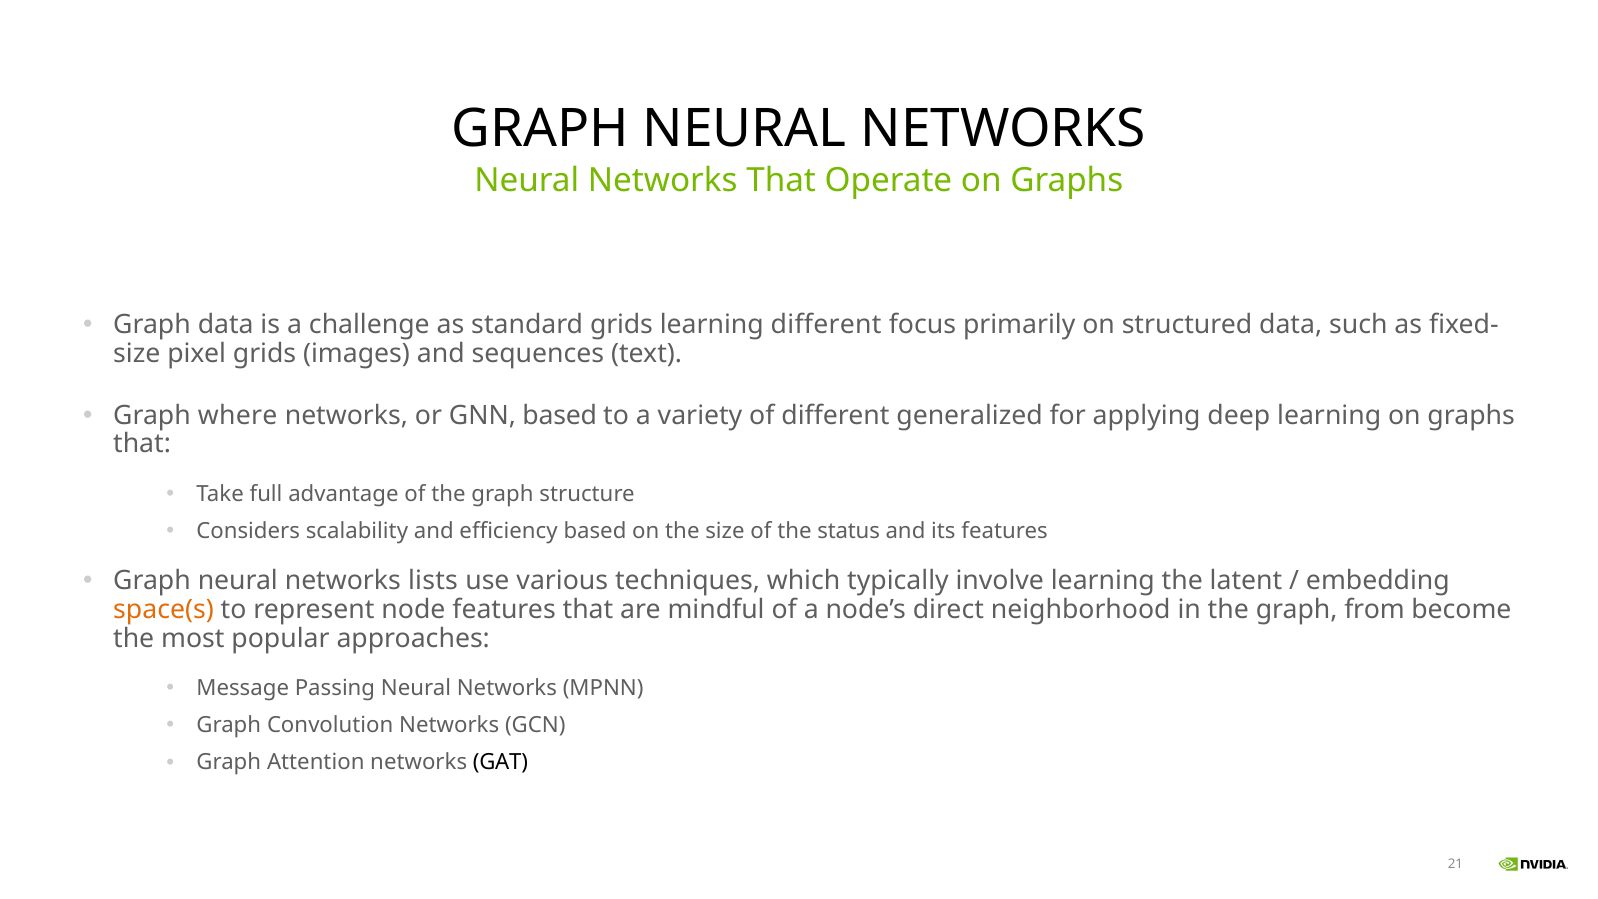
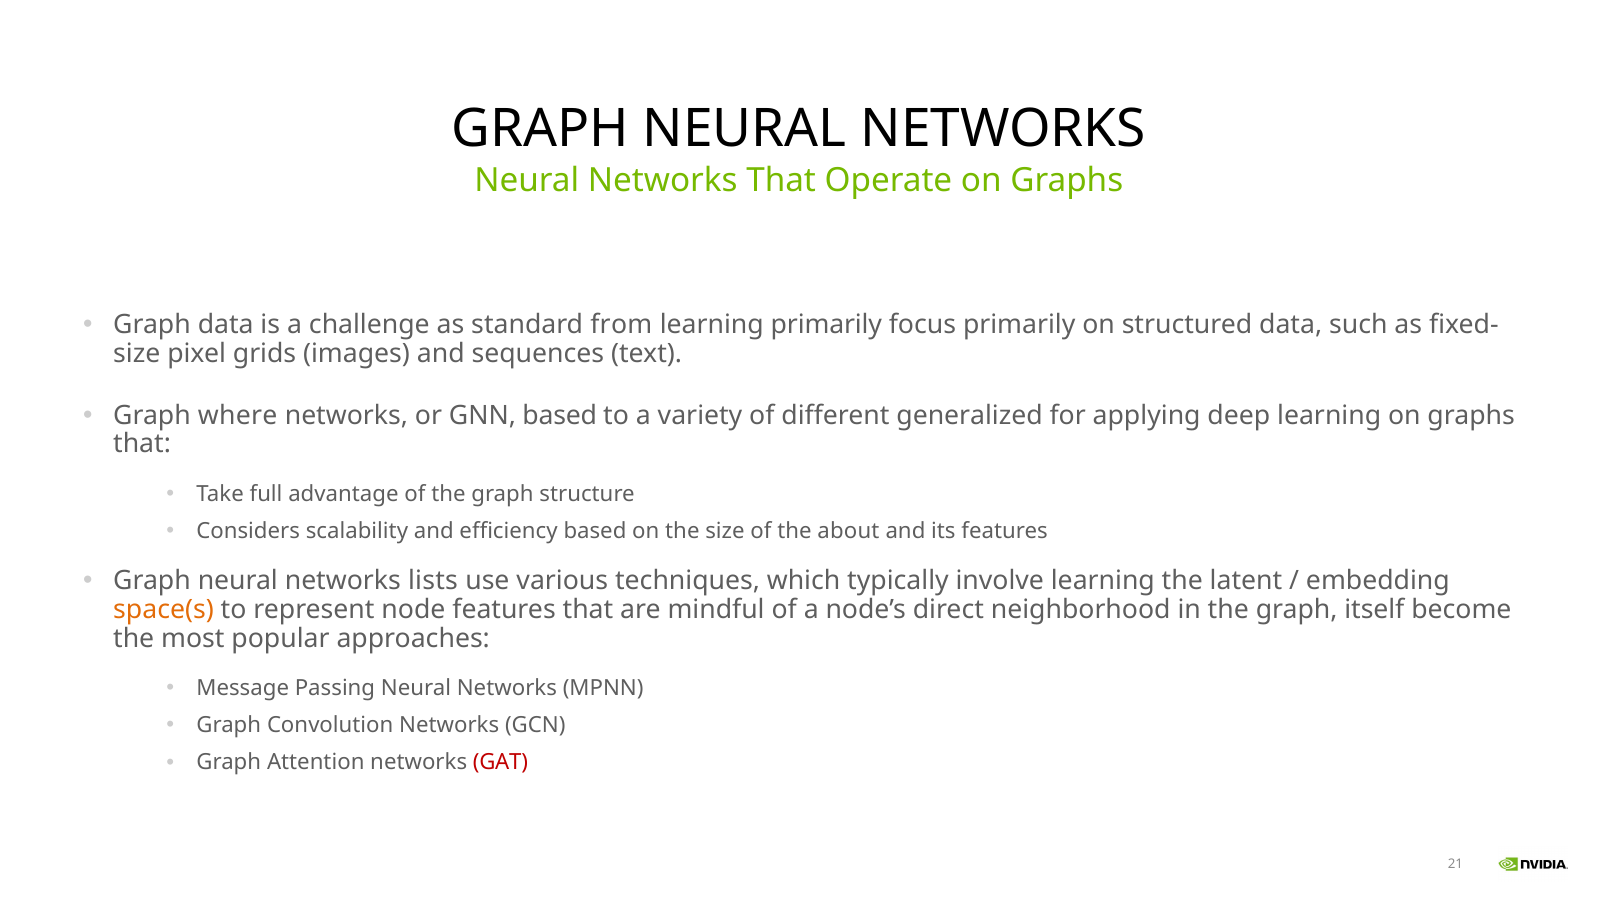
standard grids: grids -> from (621, 324)
learning different: different -> primarily (826, 324)
status: status -> about (848, 531)
from: from -> itself (1374, 609)
GAT colour: black -> red (500, 762)
